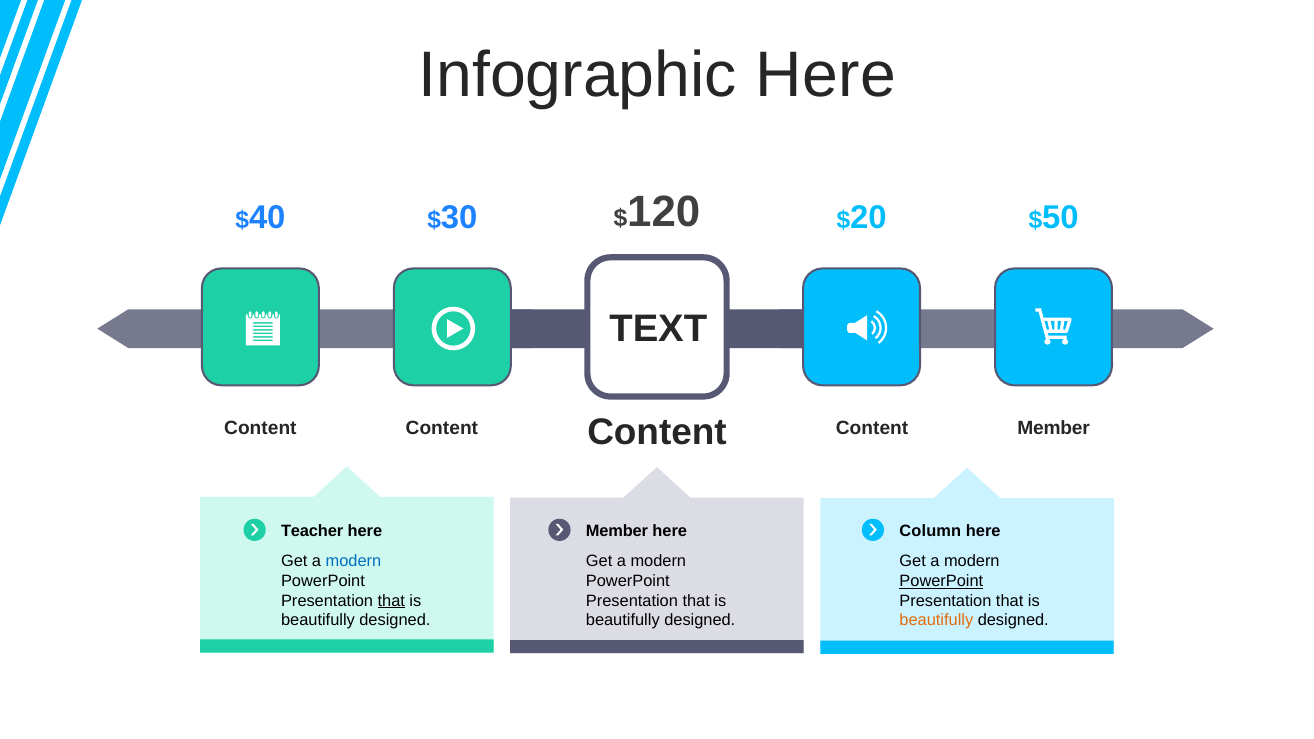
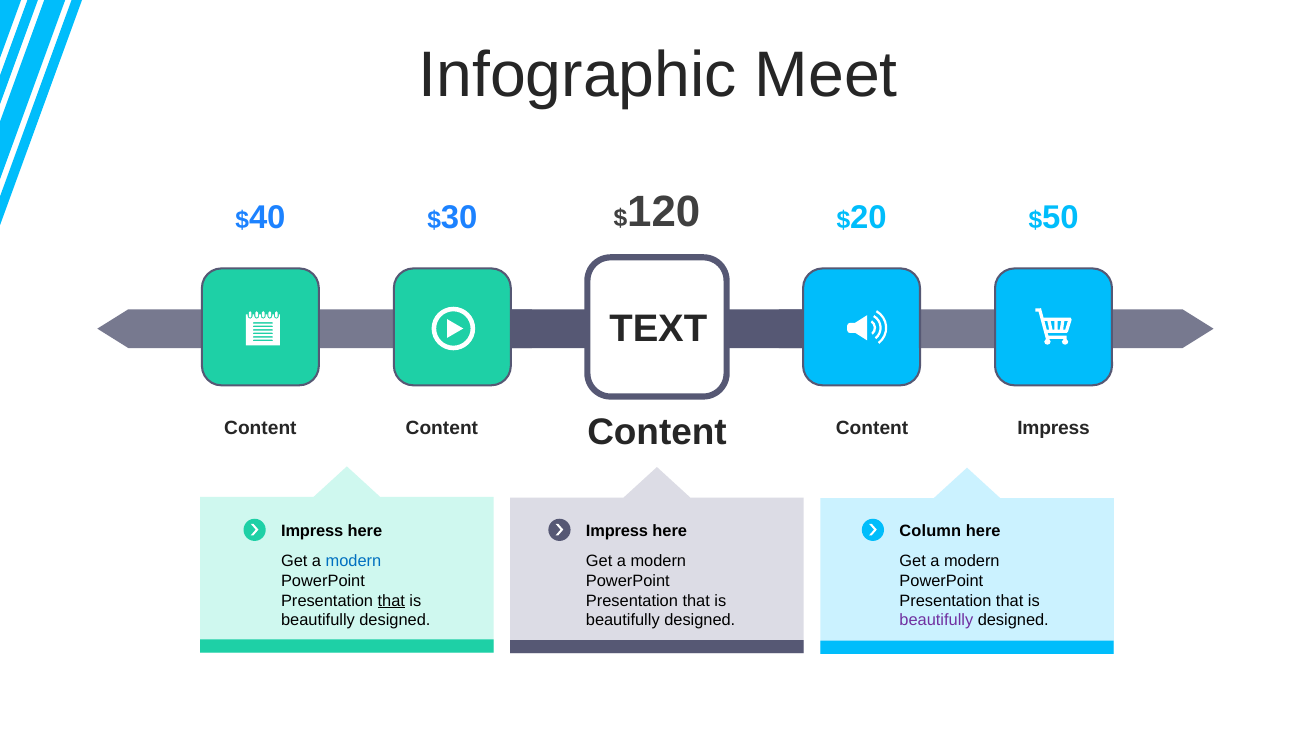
Infographic Here: Here -> Meet (826, 76)
Content Member: Member -> Impress (1054, 428)
Teacher: Teacher -> Impress (312, 531)
Member: Member -> Impress (617, 531)
PowerPoint underline: present -> none (941, 581)
beautifully colour: orange -> purple (936, 621)
